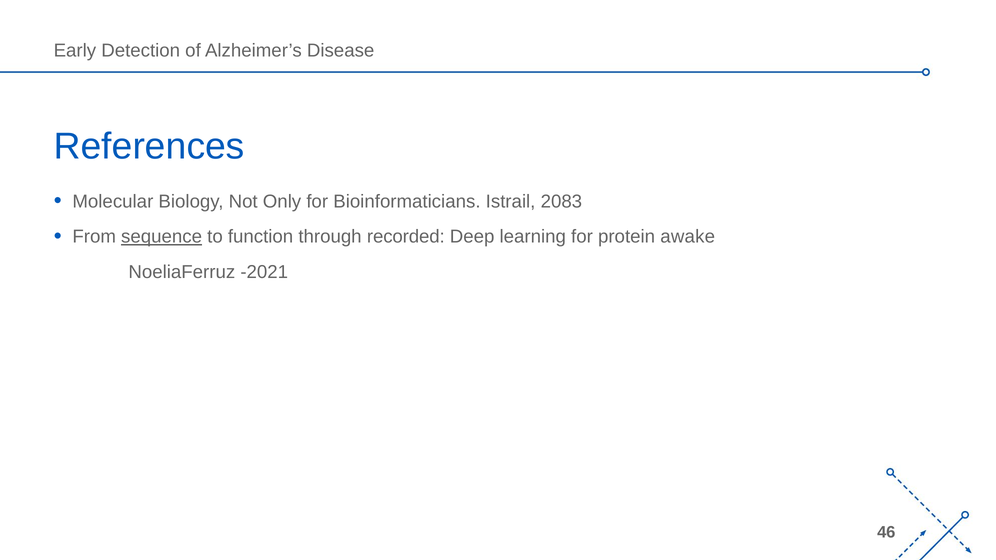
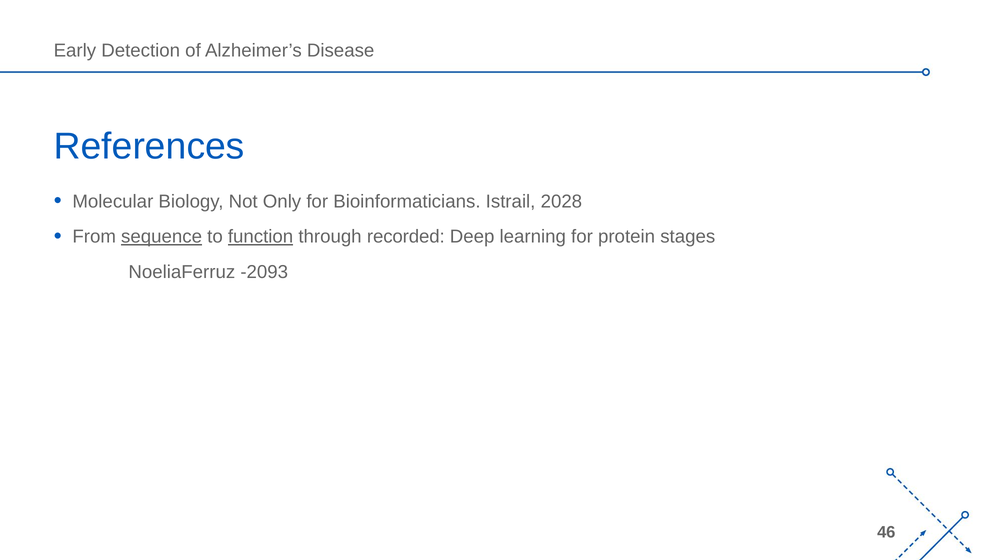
2083: 2083 -> 2028 (561, 201)
function underline: none -> present (261, 237)
awake: awake -> stages (688, 237)
-2021: -2021 -> -2093 (264, 272)
